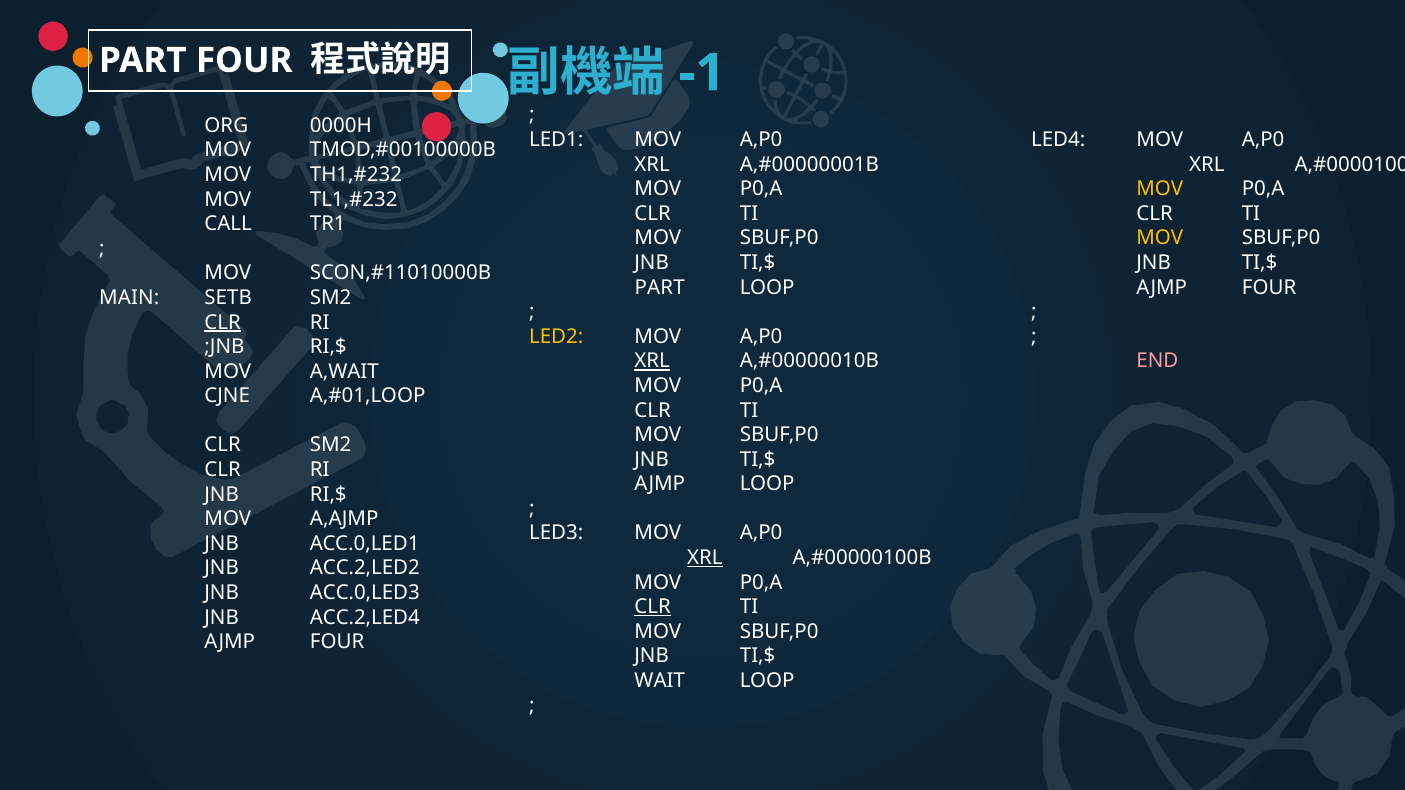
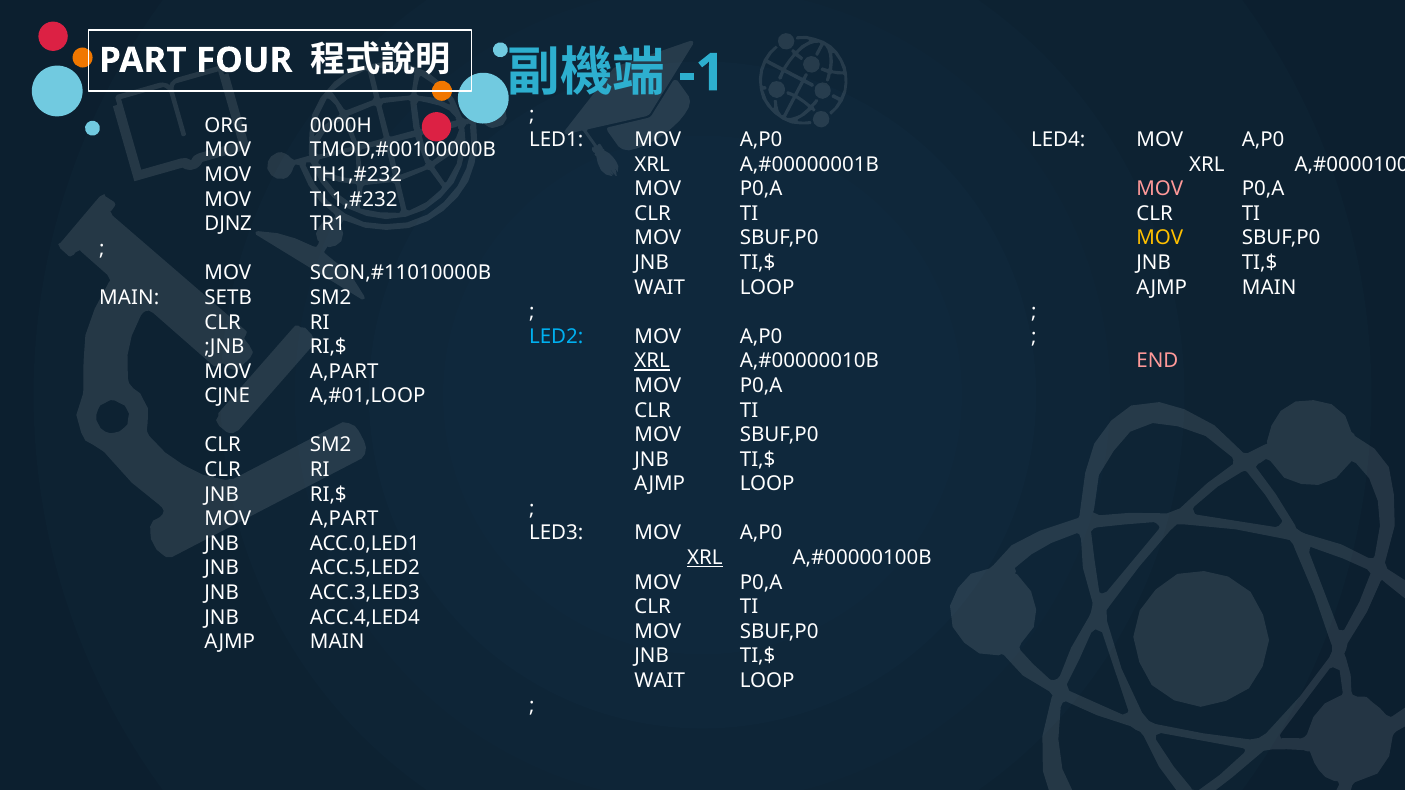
MOV colour: yellow -> pink (1160, 189)
CALL: CALL -> DJNZ (228, 224)
PART: PART -> WAIT (660, 287)
FOUR: FOUR -> MAIN (1269, 287)
CLR underline: present -> none (223, 322)
LED2 colour: yellow -> light blue (556, 337)
A,WAIT: A,WAIT -> A,PART (344, 372)
A,AJMP: A,AJMP -> A,PART (344, 519)
ACC.2,LED2: ACC.2,LED2 -> ACC.5,LED2 (365, 568)
ACC.0,LED3: ACC.0,LED3 -> ACC.3,LED3 (365, 593)
CLR underline: present -> none (653, 607)
ACC.2,LED4: ACC.2,LED4 -> ACC.4,LED4 (365, 618)
FOUR: FOUR -> MAIN (337, 642)
